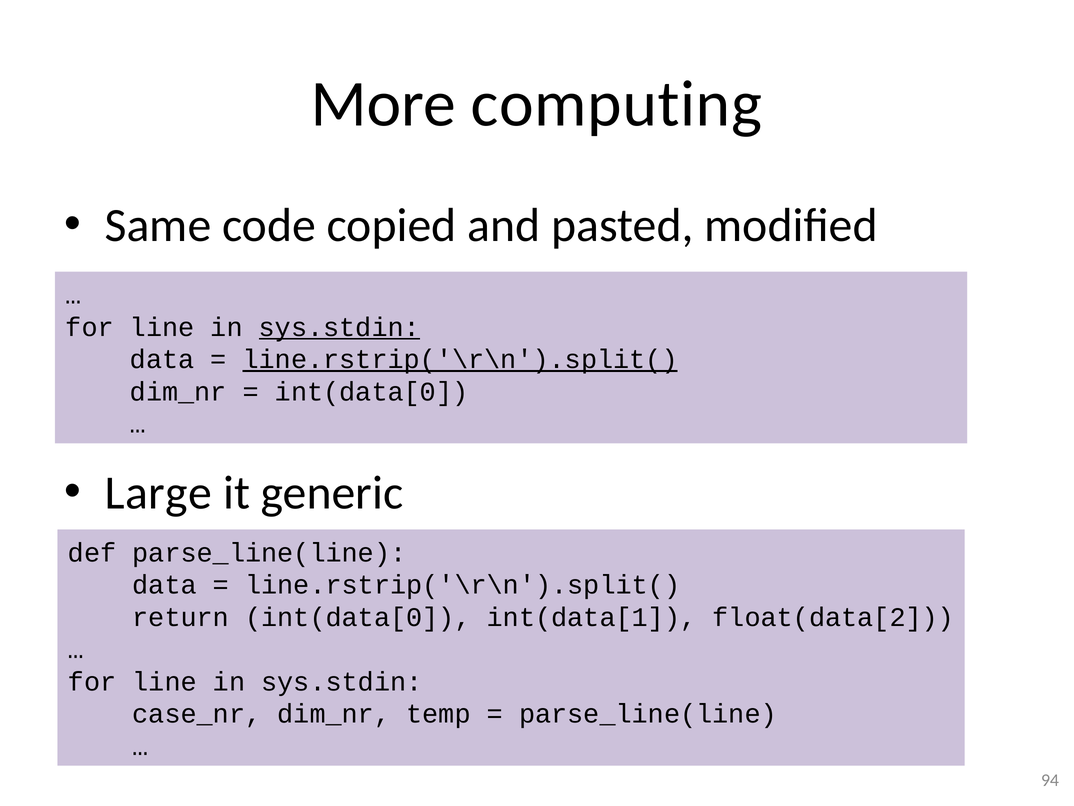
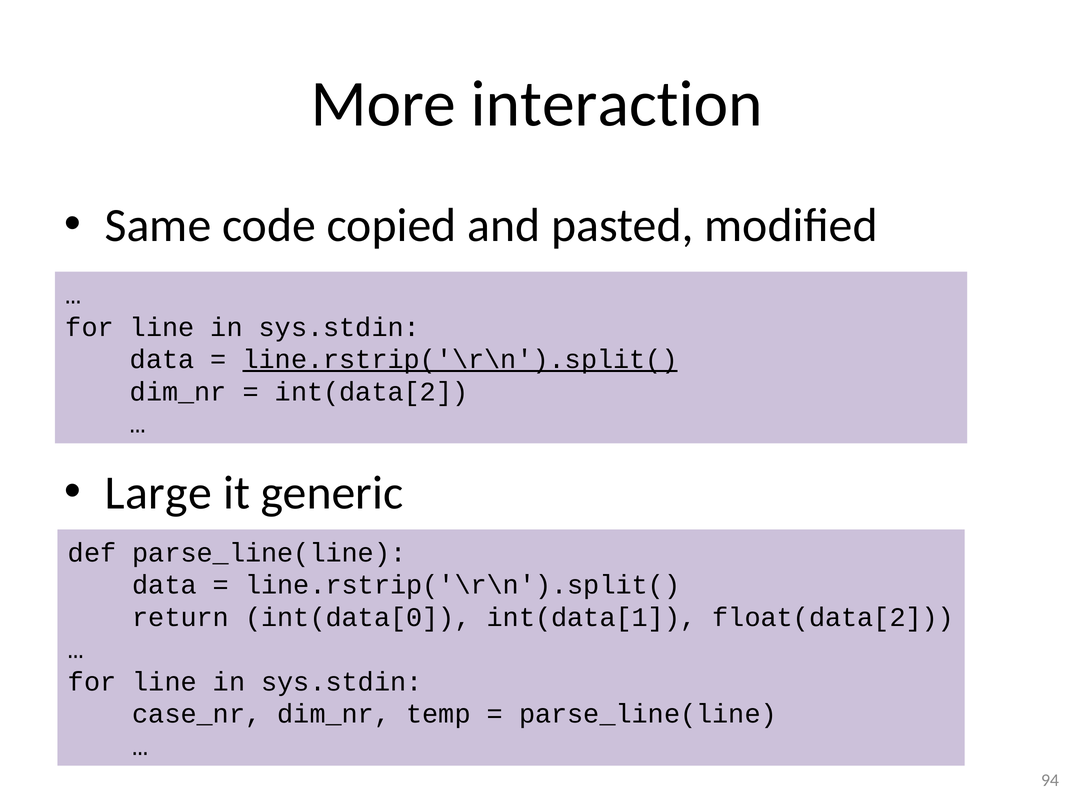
computing: computing -> interaction (617, 104)
sys.stdin underline: present -> none (339, 327)
int(data[0: int(data[0 -> int(data[2 (372, 391)
